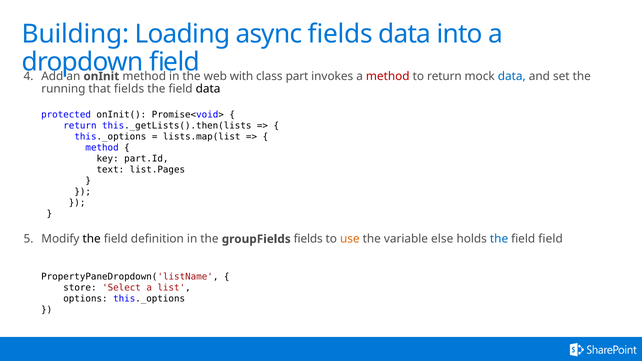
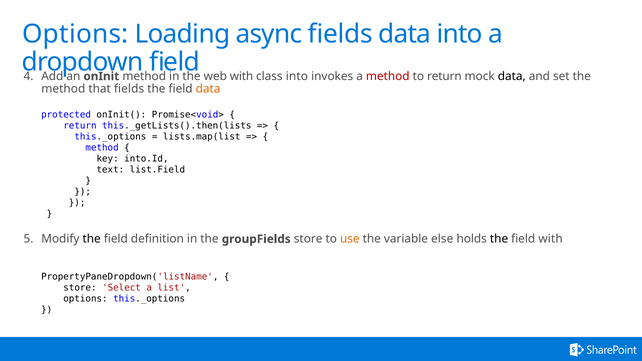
Building: Building -> Options (75, 34)
class part: part -> into (297, 76)
data colour: blue -> black (512, 76)
running: running -> method (63, 89)
data colour: black -> orange (208, 89)
part.Id: part.Id -> into.Id (146, 159)
list.Pages: list.Pages -> list.Field (157, 170)
groupFields fields: fields -> store (308, 239)
the colour: blue -> black (499, 239)
field field: field -> with (551, 239)
